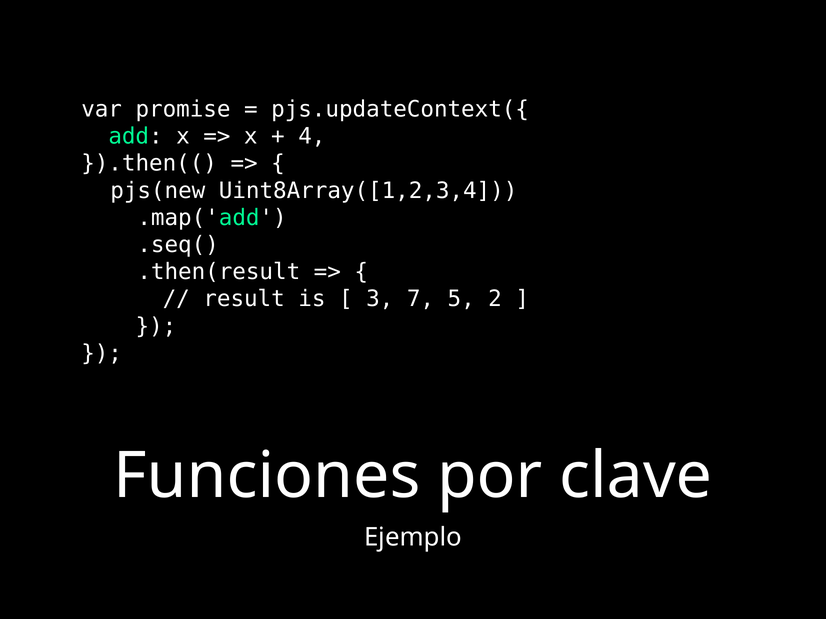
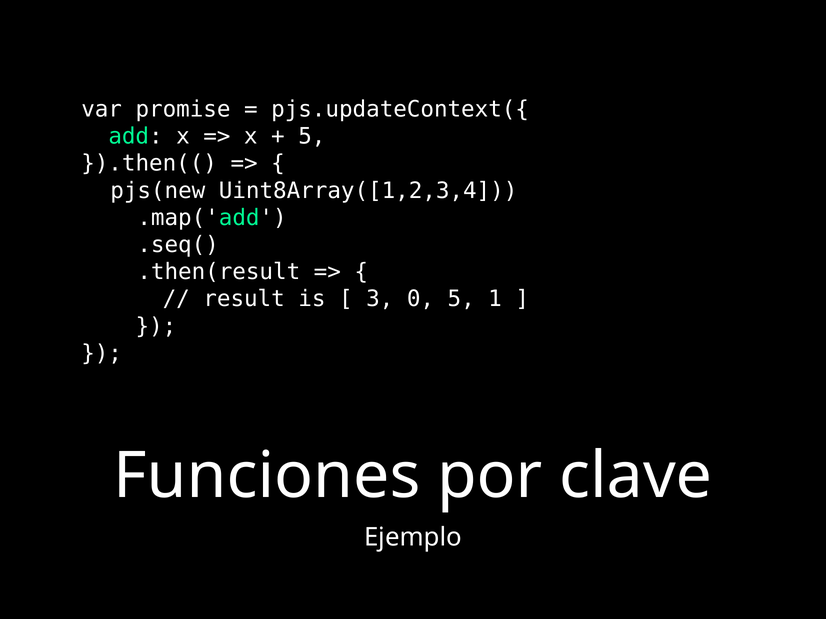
4: 4 -> 5 (312, 137)
7: 7 -> 0 (420, 299)
2: 2 -> 1 (495, 299)
